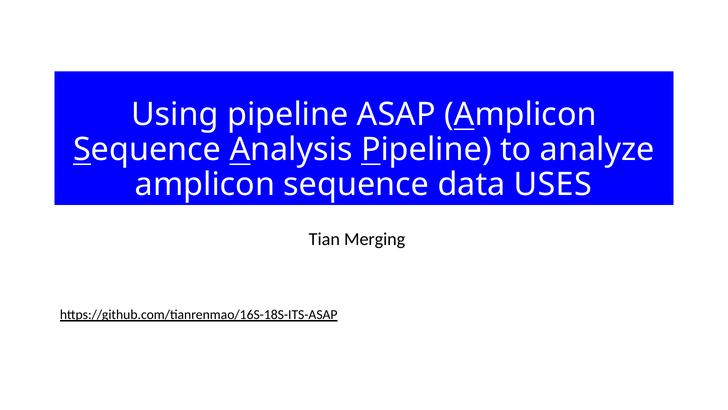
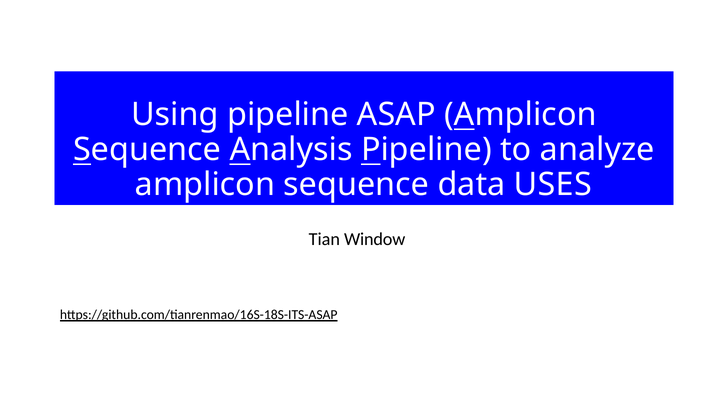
Merging: Merging -> Window (375, 239)
